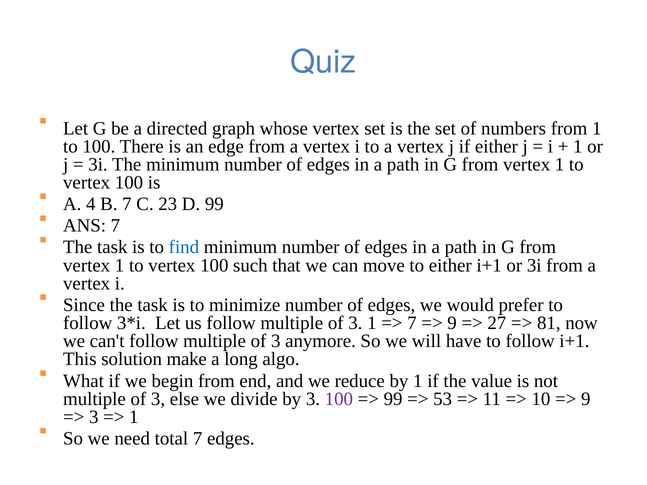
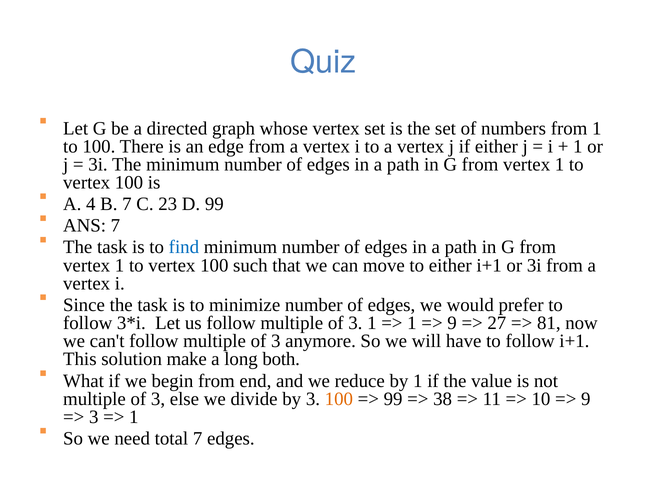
7: 7 -> 1 (412, 323)
algo: algo -> both (281, 359)
100 colour: purple -> orange (339, 399)
53: 53 -> 38 (443, 399)
